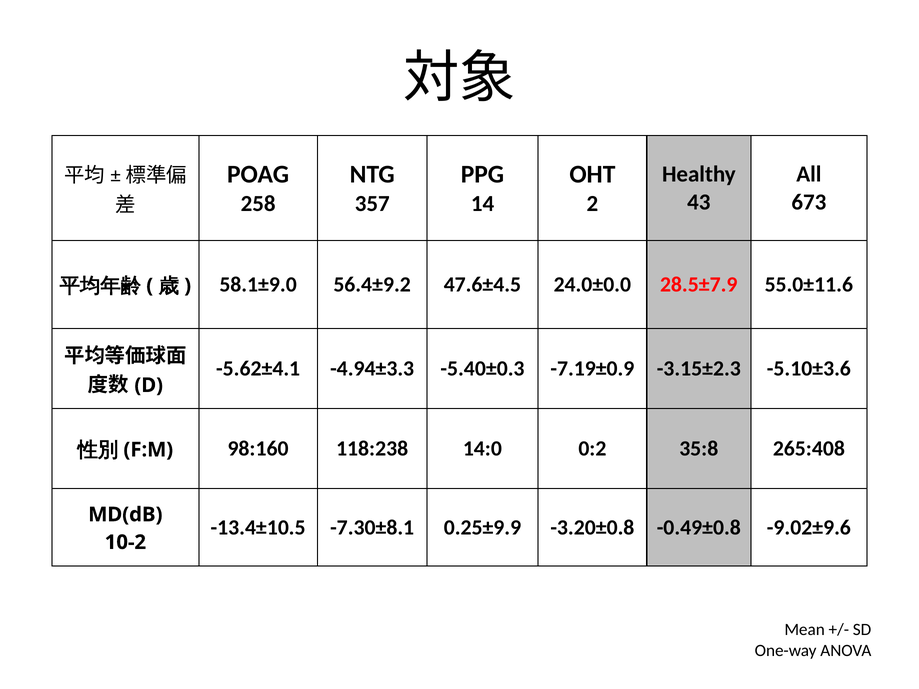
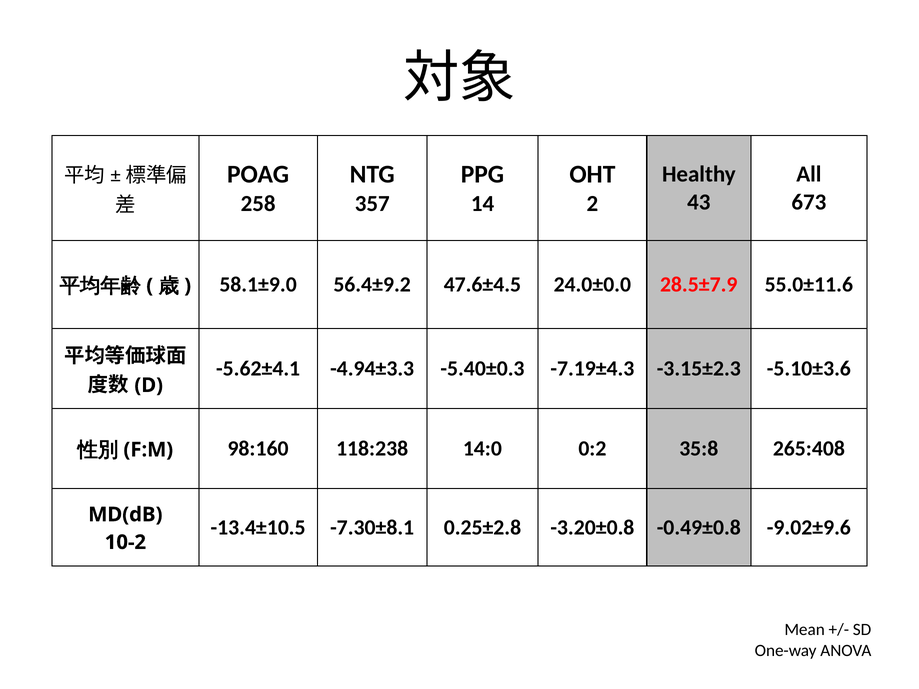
-7.19±0.9: -7.19±0.9 -> -7.19±4.3 (592, 369)
0.25±9.9: 0.25±9.9 -> 0.25±2.8 (482, 528)
